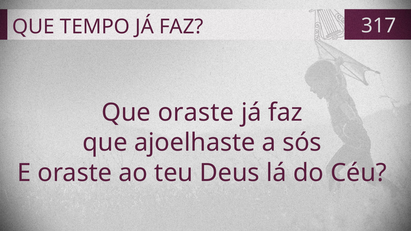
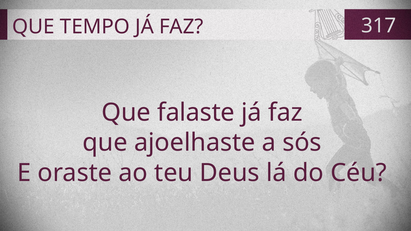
Que oraste: oraste -> falaste (196, 113)
